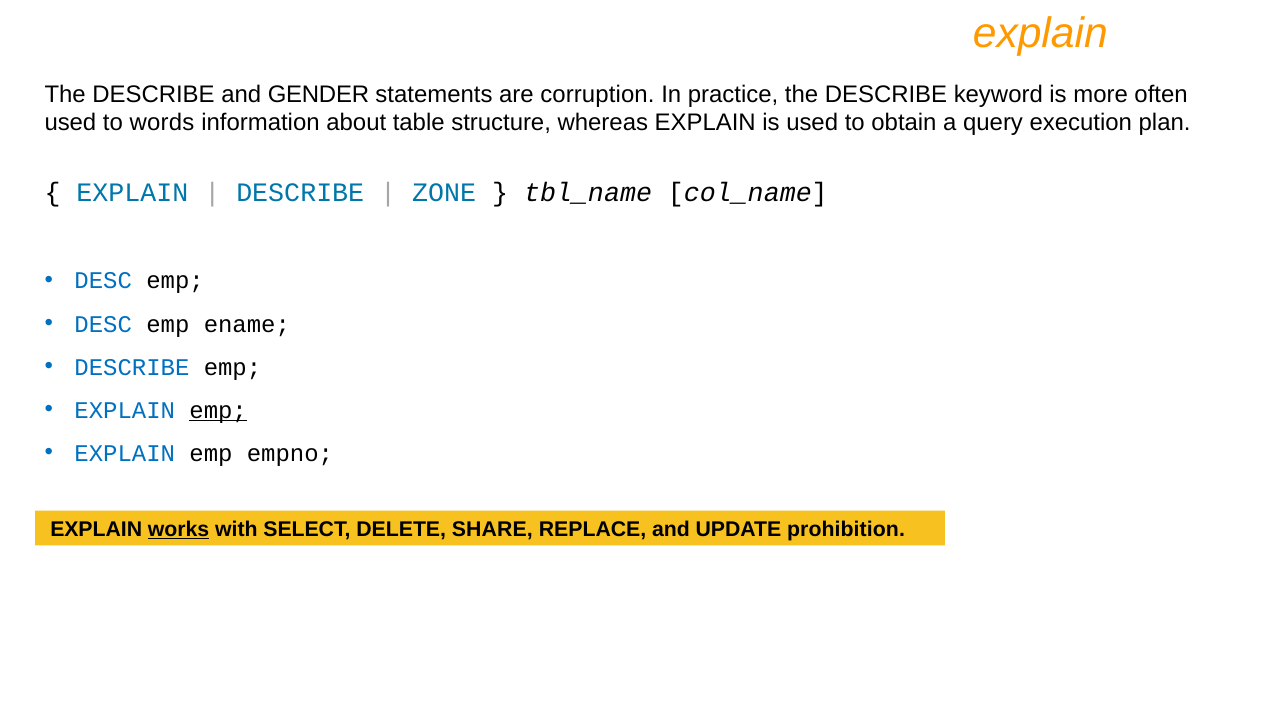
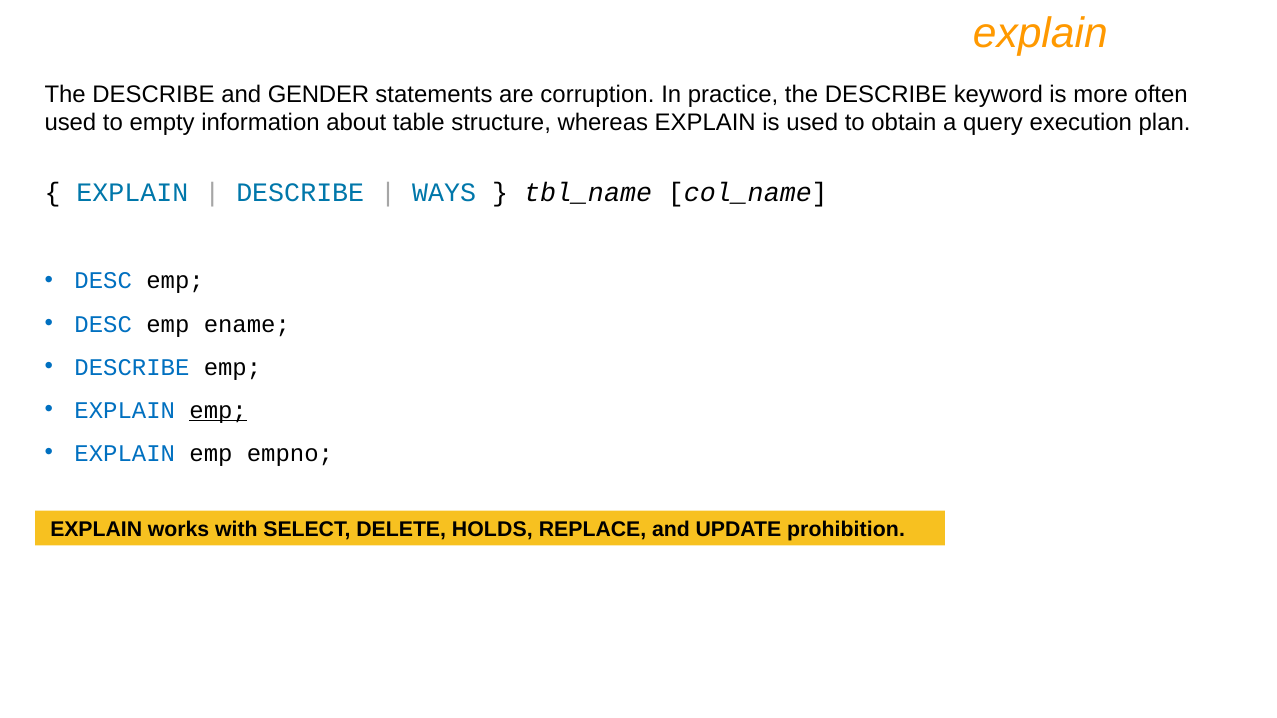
words: words -> empty (162, 123)
ZONE: ZONE -> WAYS (444, 193)
works underline: present -> none (179, 530)
SHARE: SHARE -> HOLDS (492, 530)
